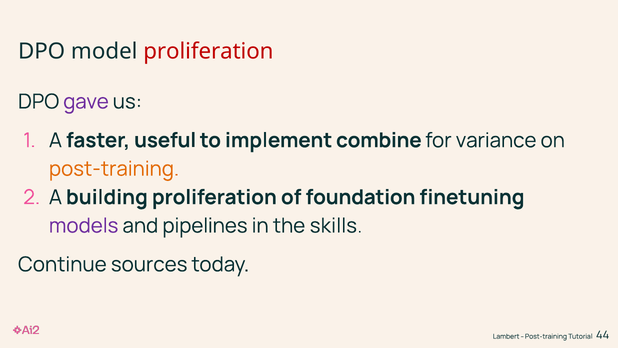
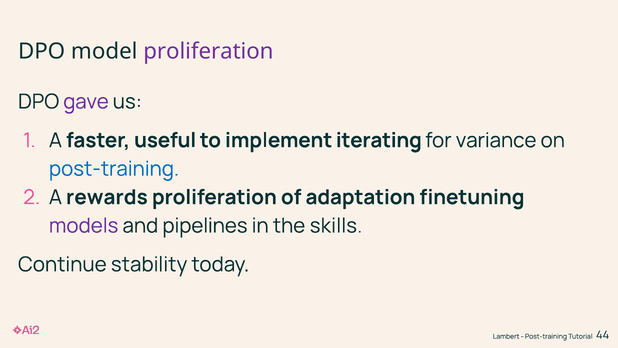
proliferation colour: red -> purple (208, 51)
combine: combine -> iterating (379, 140)
post-training colour: orange -> blue (114, 169)
building: building -> rewards (107, 197)
foundation: foundation -> adaptation (360, 197)
sources: sources -> stability (149, 264)
